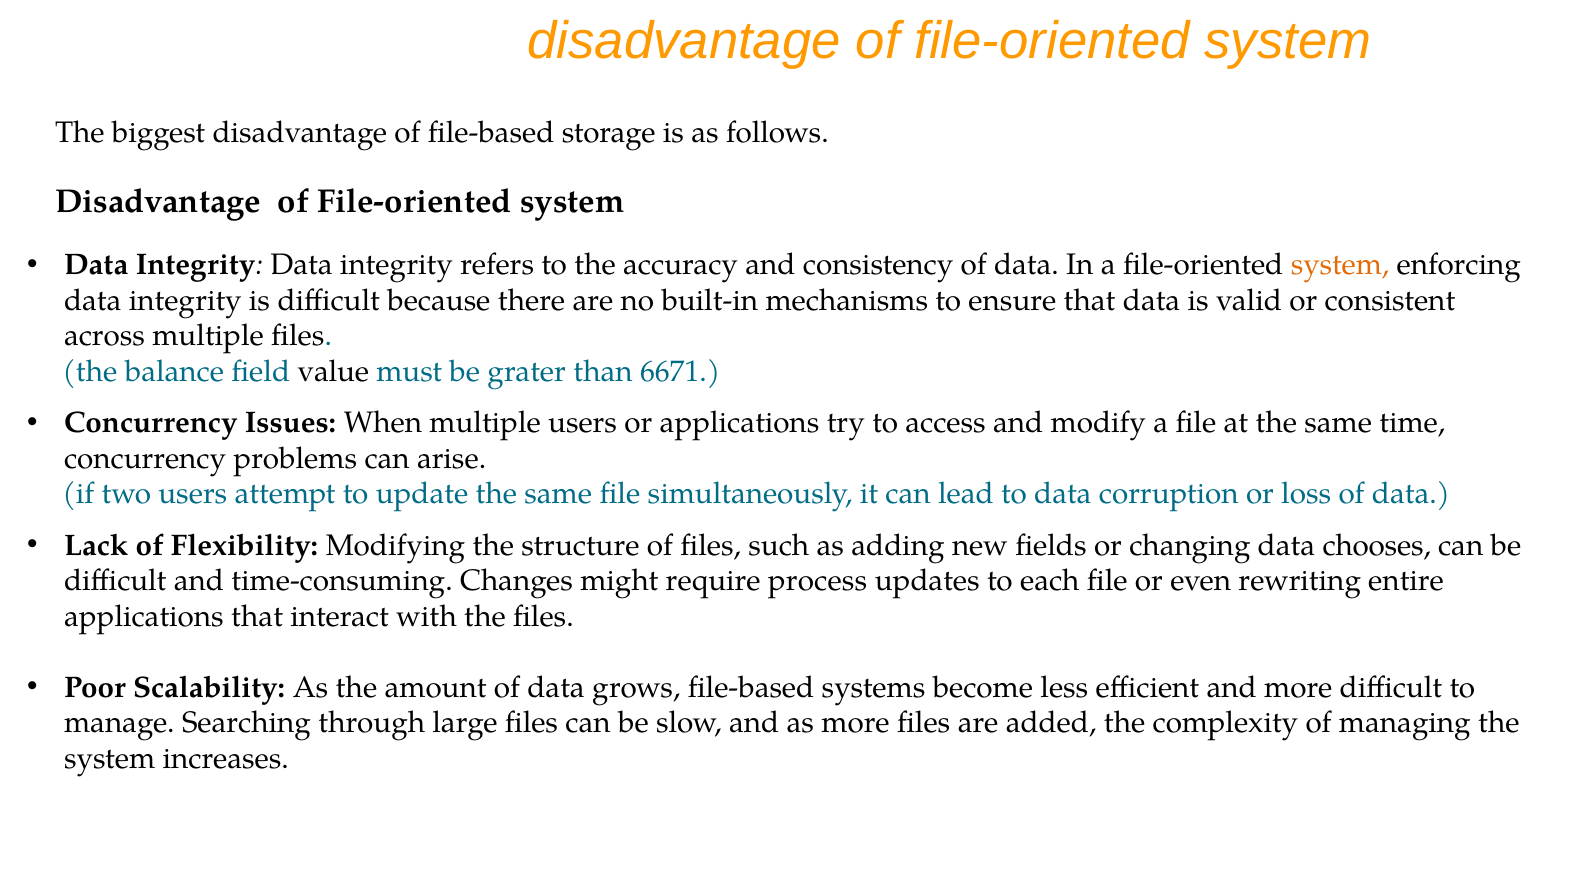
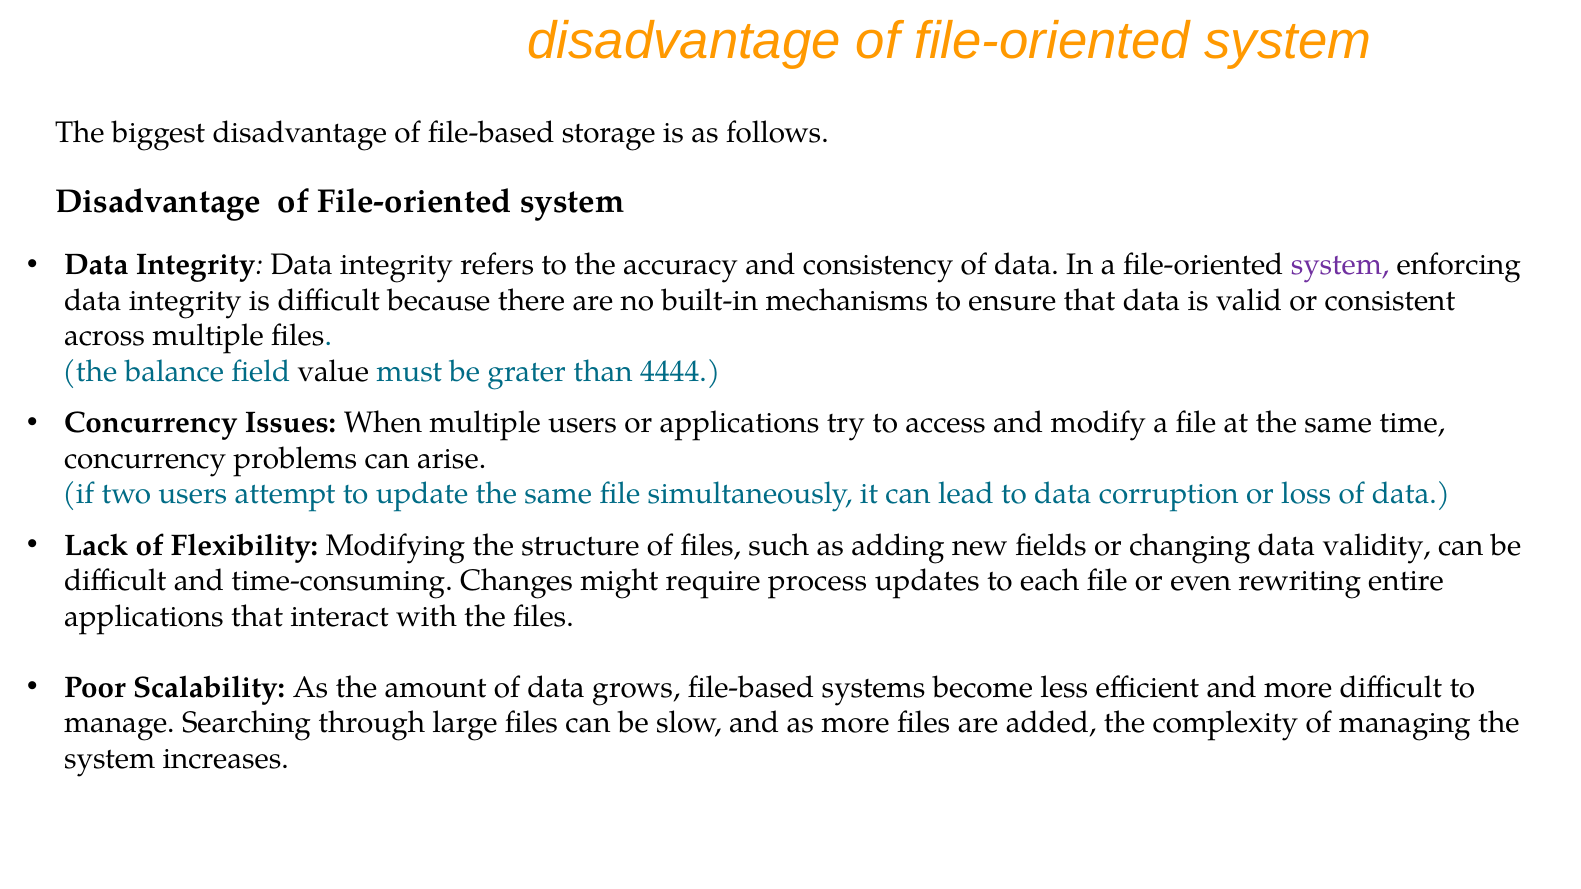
system colour: orange -> purple (1340, 265)
6671: 6671 -> 4444 (680, 372)
chooses: chooses -> validity (1377, 545)
